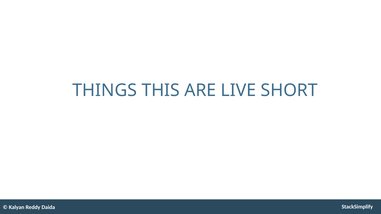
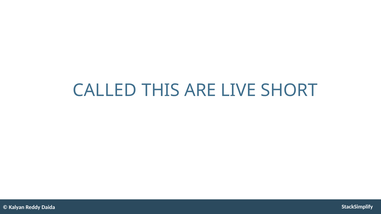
THINGS: THINGS -> CALLED (105, 90)
